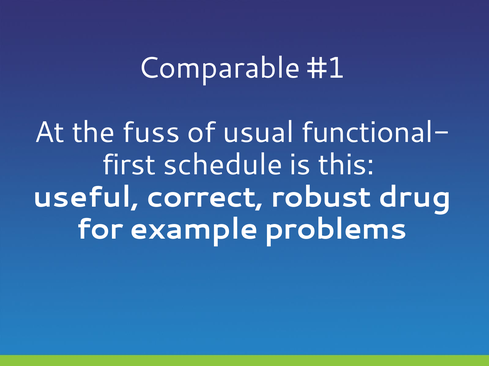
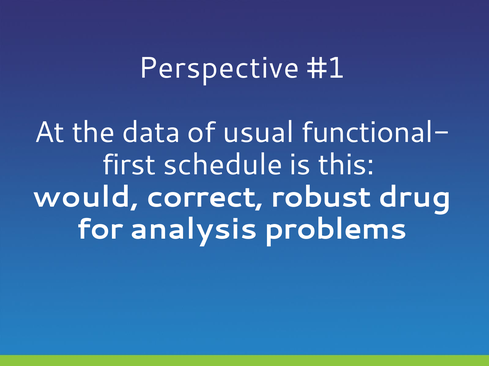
Comparable: Comparable -> Perspective (219, 68)
fuss: fuss -> data (151, 133)
useful: useful -> would (86, 197)
example: example -> analysis (194, 230)
